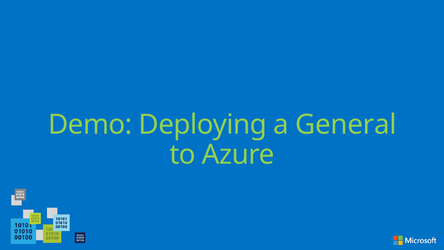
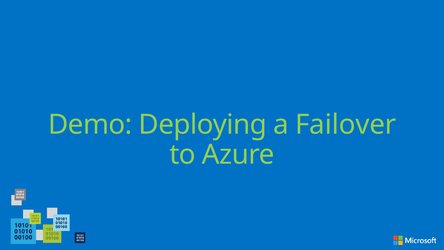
General: General -> Failover (346, 125)
